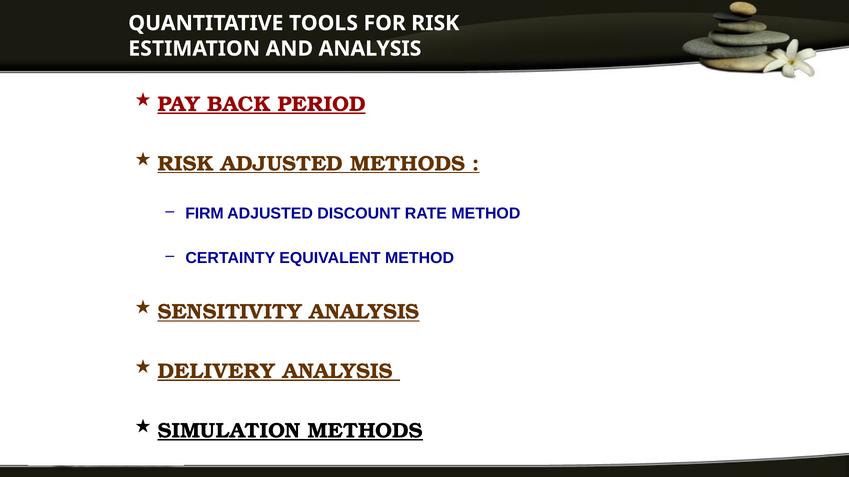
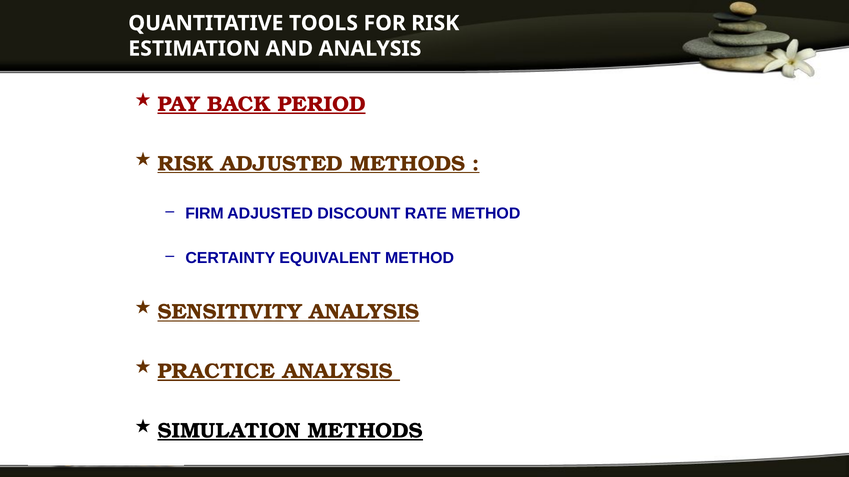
DELIVERY: DELIVERY -> PRACTICE (216, 372)
